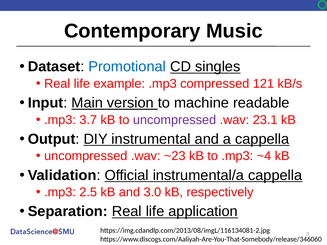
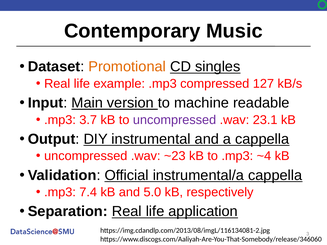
Promotional colour: blue -> orange (127, 67)
121: 121 -> 127 (263, 84)
2.5: 2.5 -> 7.4 (88, 192)
3.0: 3.0 -> 5.0 (152, 192)
